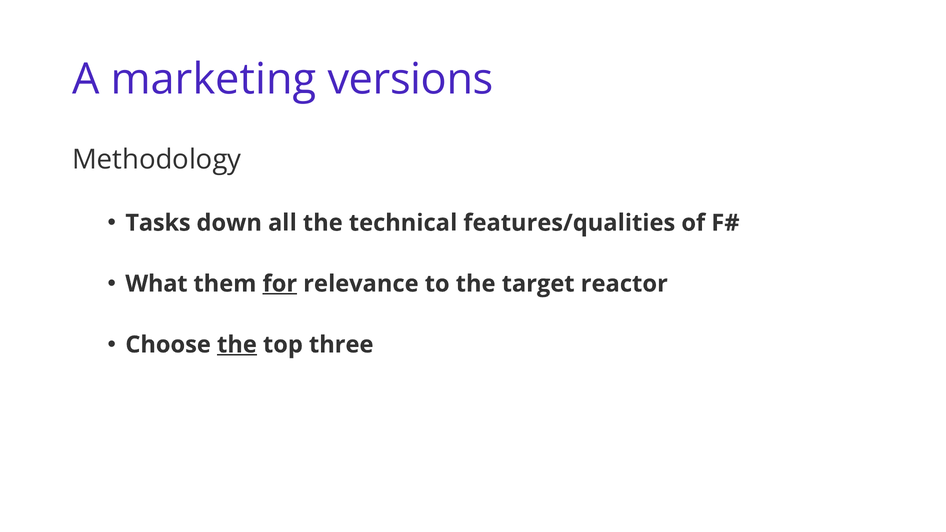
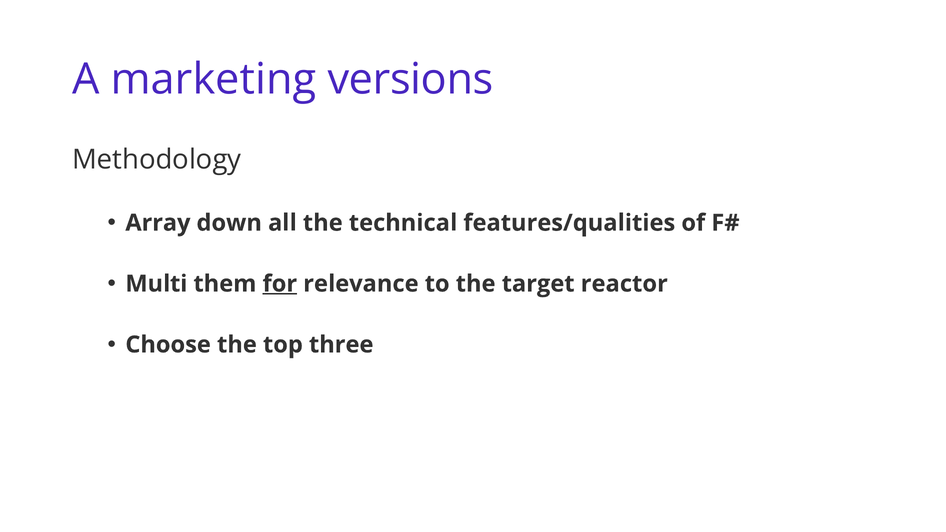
Tasks: Tasks -> Array (158, 223)
What: What -> Multi (156, 284)
the underline: present -> none (237, 345)
